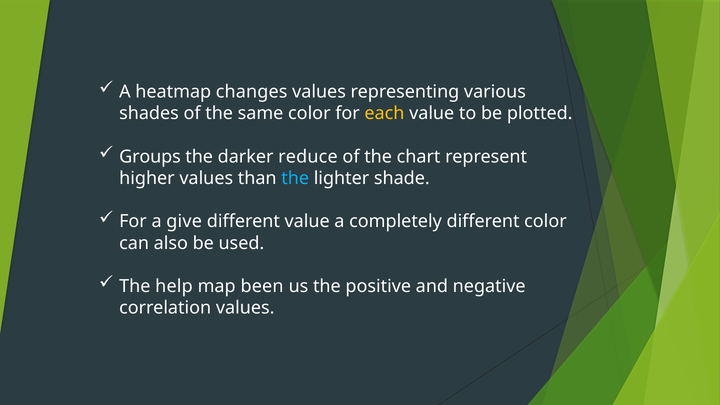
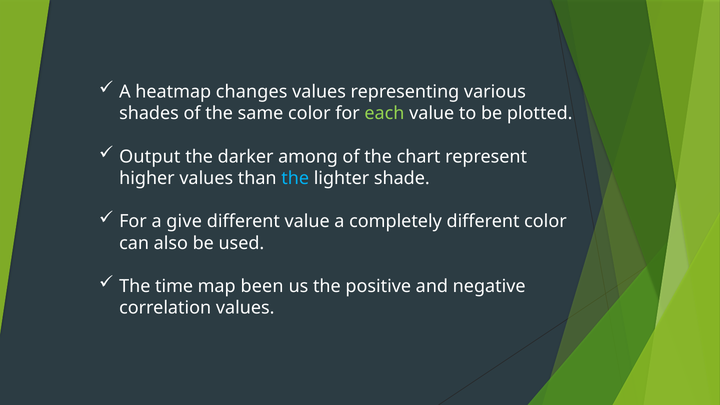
each colour: yellow -> light green (384, 114)
Groups: Groups -> Output (150, 157)
reduce: reduce -> among (308, 157)
help: help -> time (174, 286)
